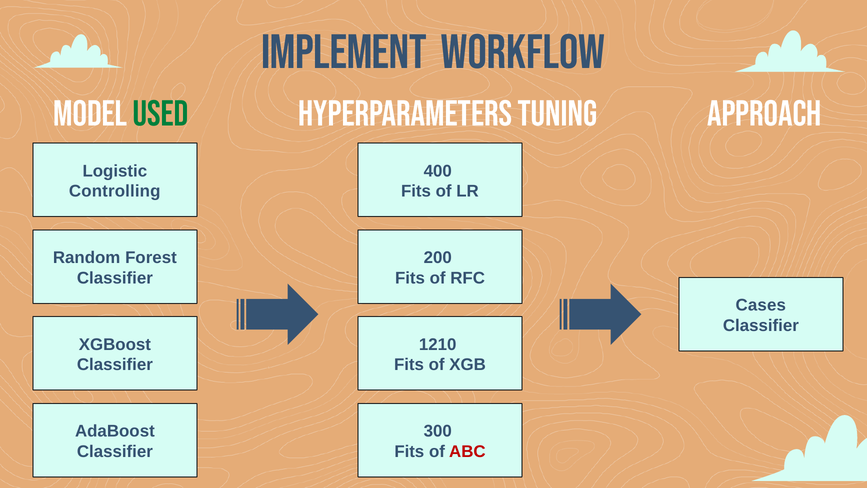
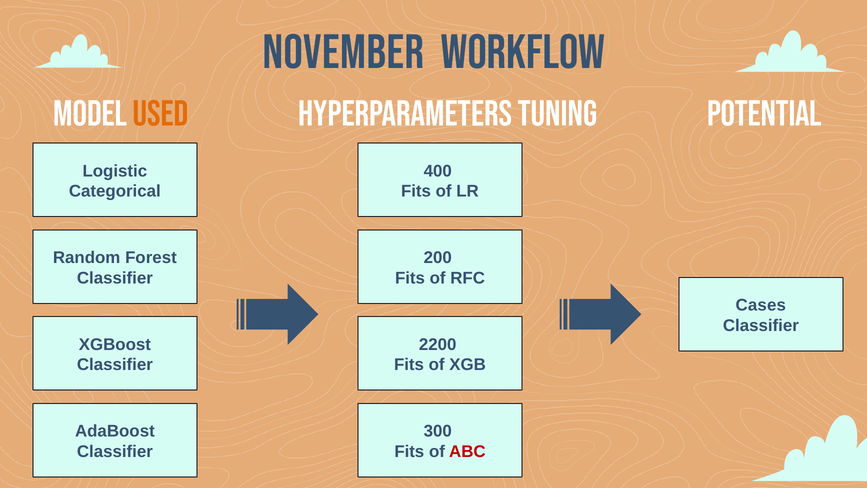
Implement: Implement -> November (343, 52)
used colour: green -> orange (161, 114)
approach: approach -> potential (764, 114)
Controlling: Controlling -> Categorical (115, 191)
1210: 1210 -> 2200 (438, 344)
